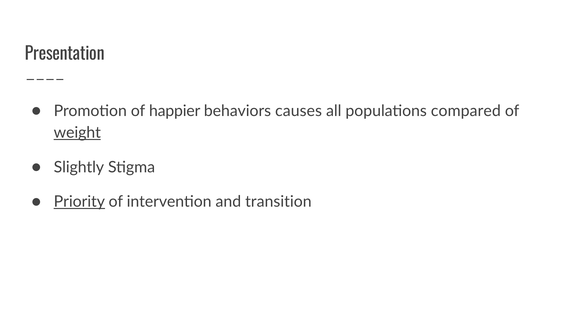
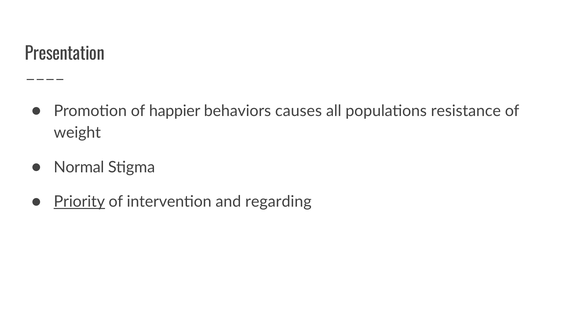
compared: compared -> resistance (466, 111)
weight underline: present -> none (77, 133)
Slightly: Slightly -> Normal (79, 167)
transition: transition -> regarding (278, 202)
